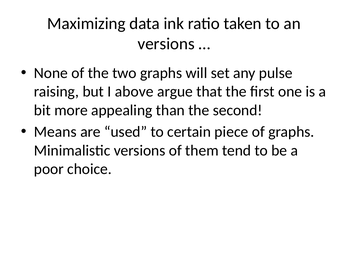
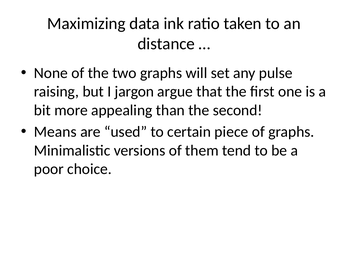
versions: versions -> distance (166, 44)
above: above -> jargon (134, 92)
